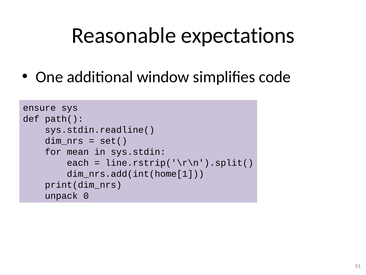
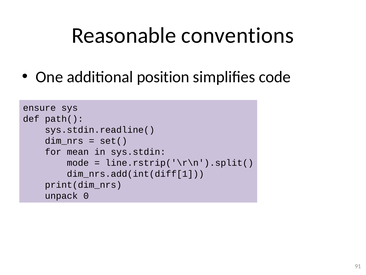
expectations: expectations -> conventions (237, 35)
window: window -> position (163, 77)
each: each -> mode (78, 163)
dim_nrs.add(int(home[1: dim_nrs.add(int(home[1 -> dim_nrs.add(int(diff[1 (135, 174)
